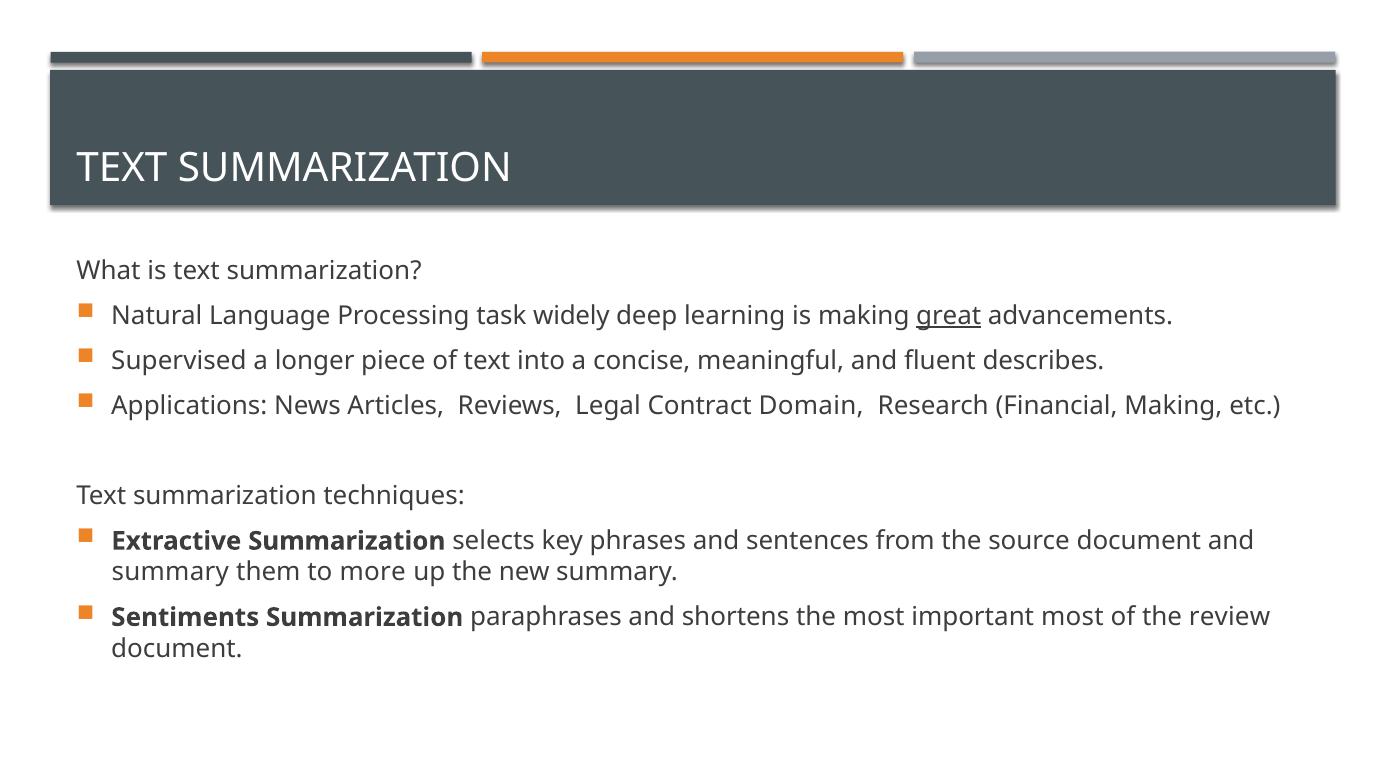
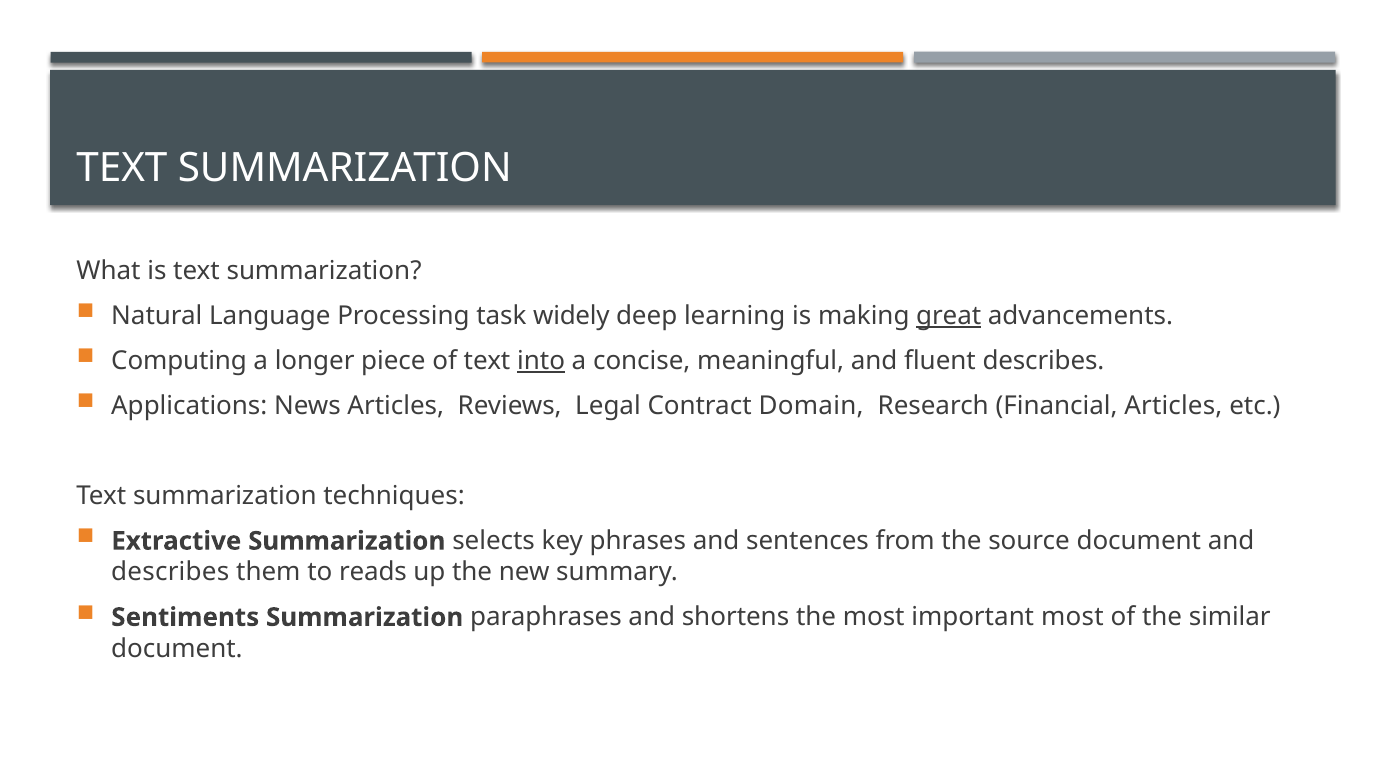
Supervised: Supervised -> Computing (179, 361)
into underline: none -> present (541, 361)
Financial Making: Making -> Articles (1173, 406)
summary: summary -> describes (170, 572)
more: more -> reads (373, 572)
review: review -> similar (1230, 617)
